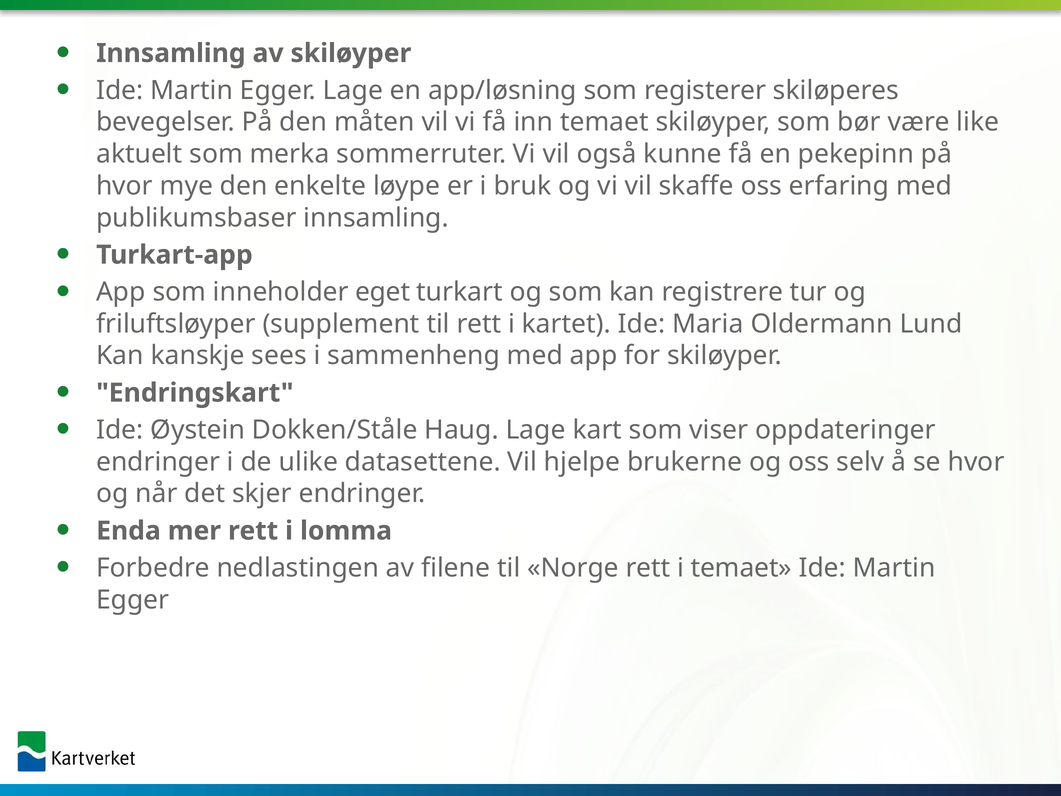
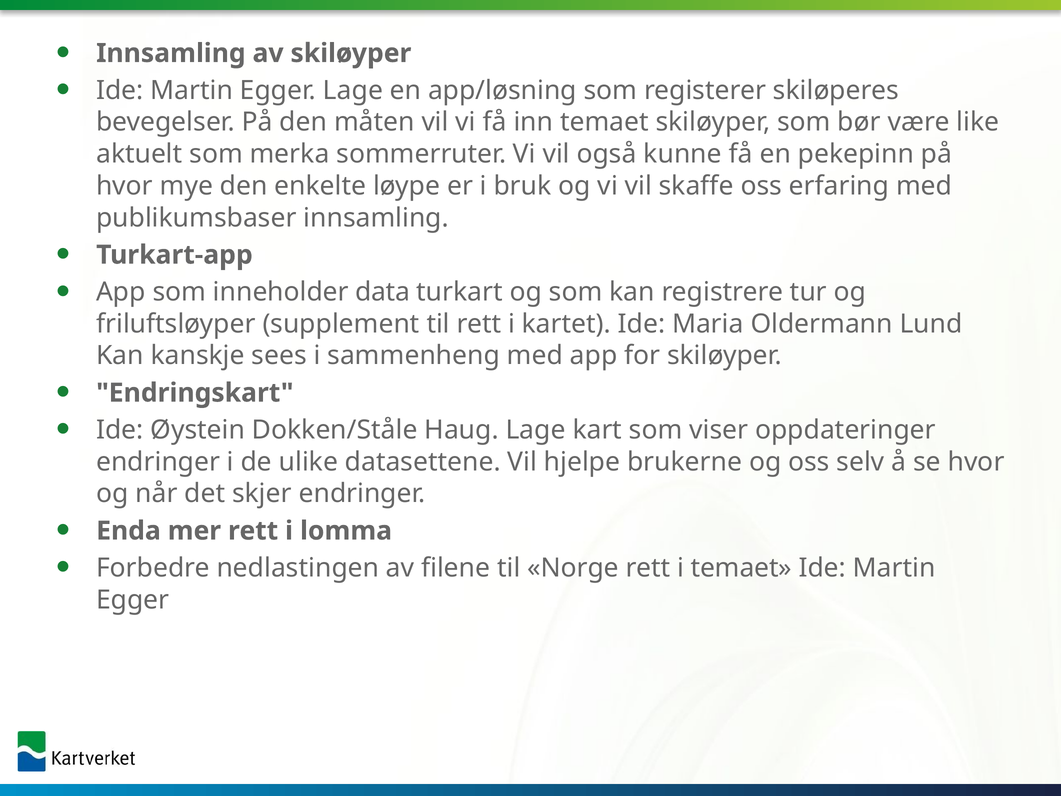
eget: eget -> data (383, 292)
